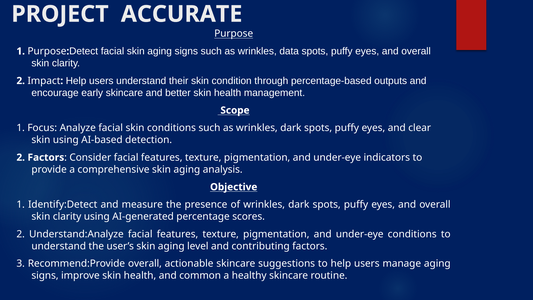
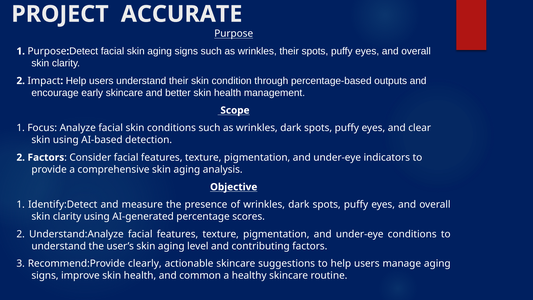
wrinkles data: data -> their (289, 51)
Recommend:Provide overall: overall -> clearly (145, 264)
